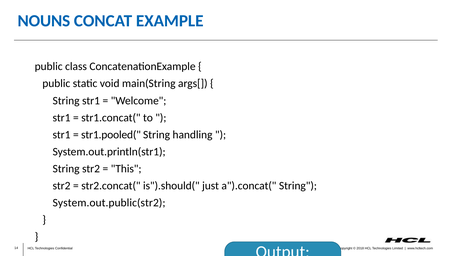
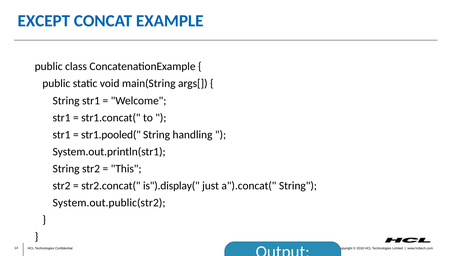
NOUNS: NOUNS -> EXCEPT (44, 21)
is").should(: is").should( -> is").display( (171, 186)
